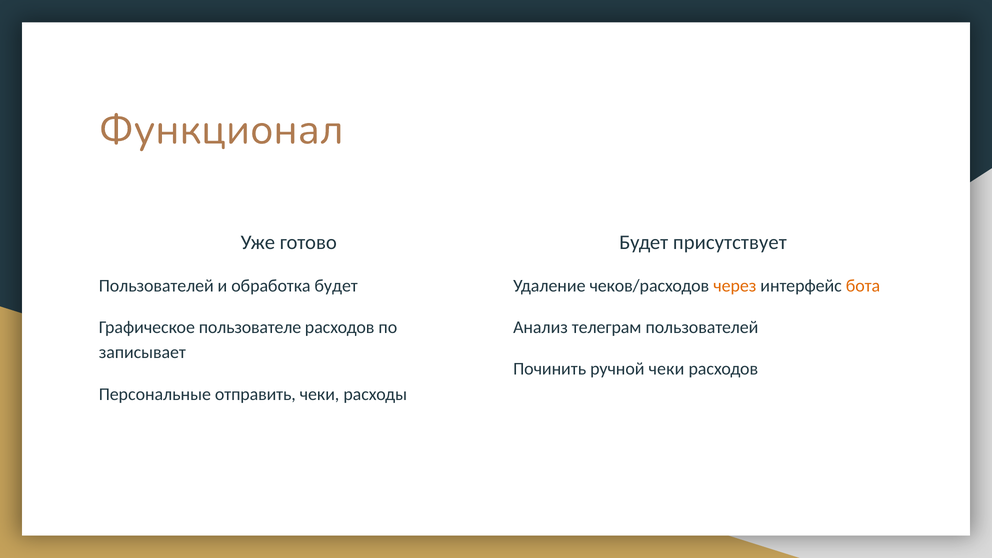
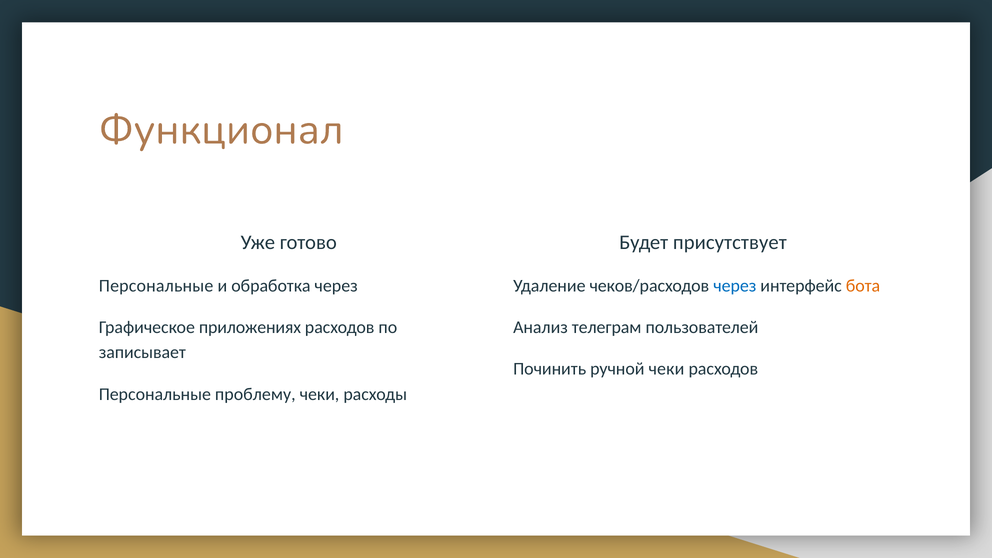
Пользователей: Пользователей -> Персональные (156, 286)
обработка будет: будет -> через (336, 286)
через colour: orange -> blue (735, 286)
пользователе: пользователе -> приложениях (250, 327)
отправить: отправить -> проблему (255, 394)
